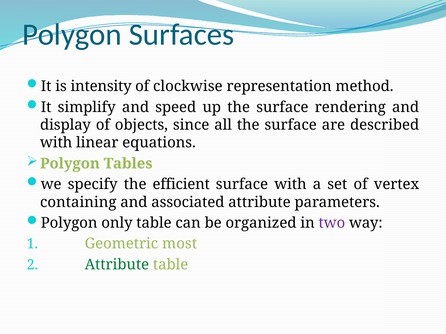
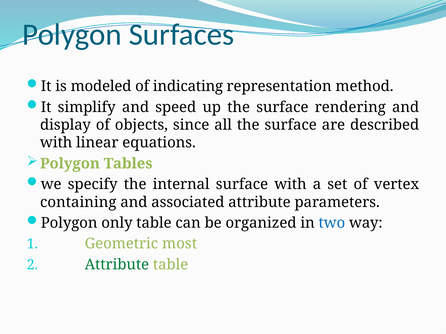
intensity: intensity -> modeled (101, 86)
clockwise: clockwise -> indicating (188, 86)
efficient: efficient -> internal (181, 185)
two colour: purple -> blue (332, 223)
